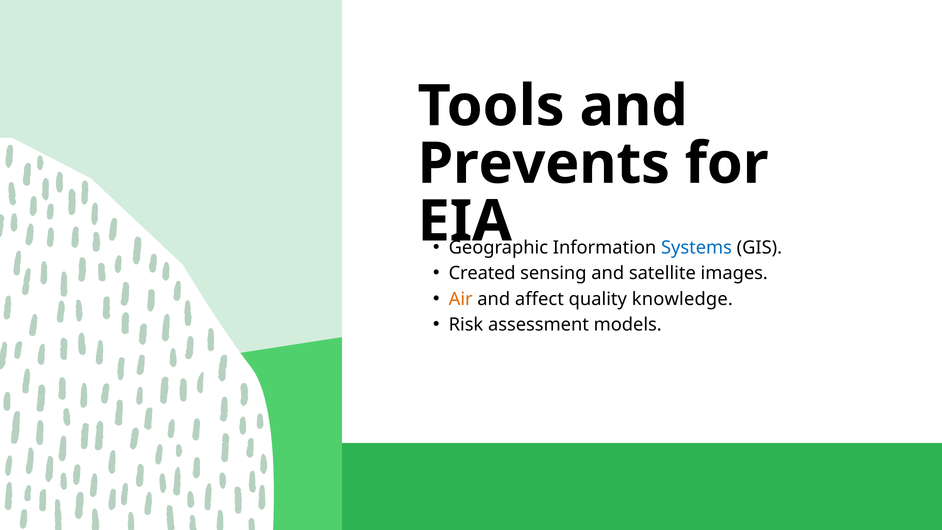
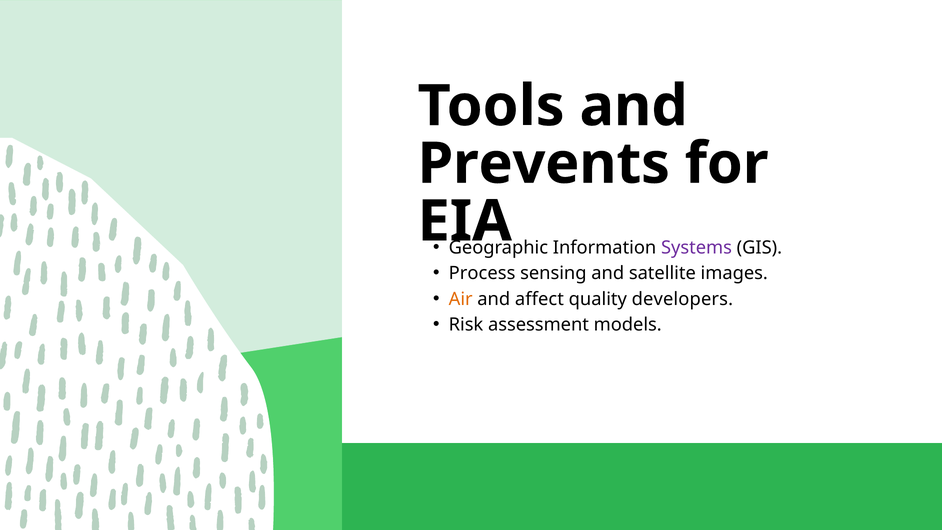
Systems colour: blue -> purple (697, 248)
Created: Created -> Process (482, 273)
knowledge: knowledge -> developers (682, 299)
